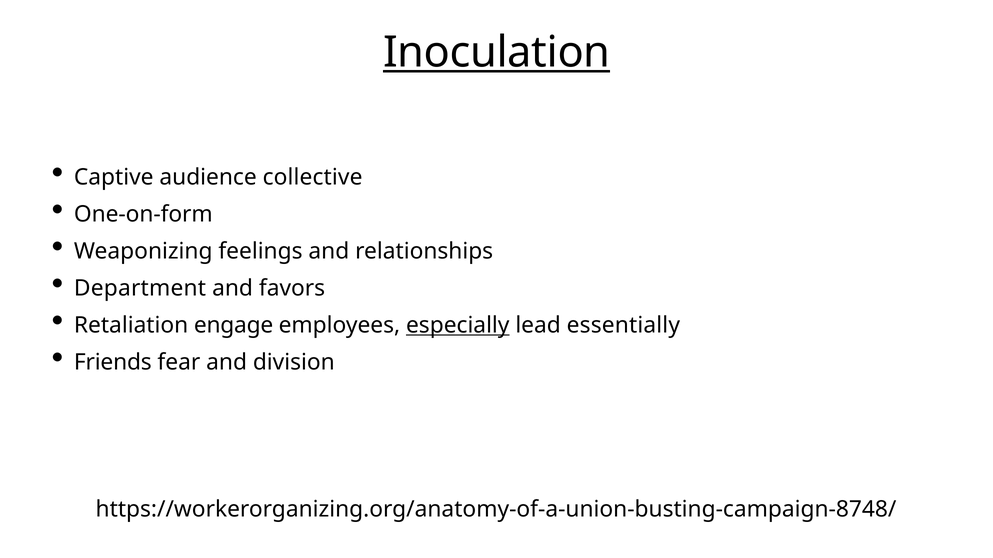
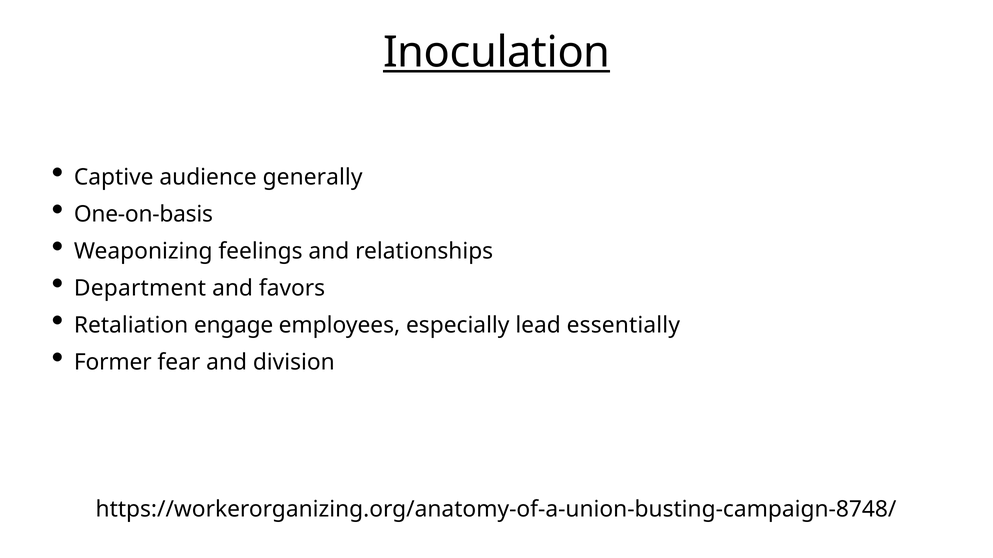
collective: collective -> generally (313, 178)
One-on-form: One-on-form -> One-on-basis (143, 215)
especially underline: present -> none (458, 326)
Friends: Friends -> Former (113, 363)
